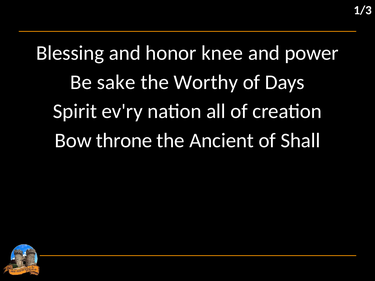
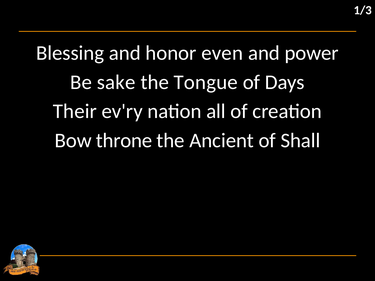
knee: knee -> even (222, 53)
Worthy: Worthy -> Tongue (206, 82)
Spirit: Spirit -> Their (75, 111)
